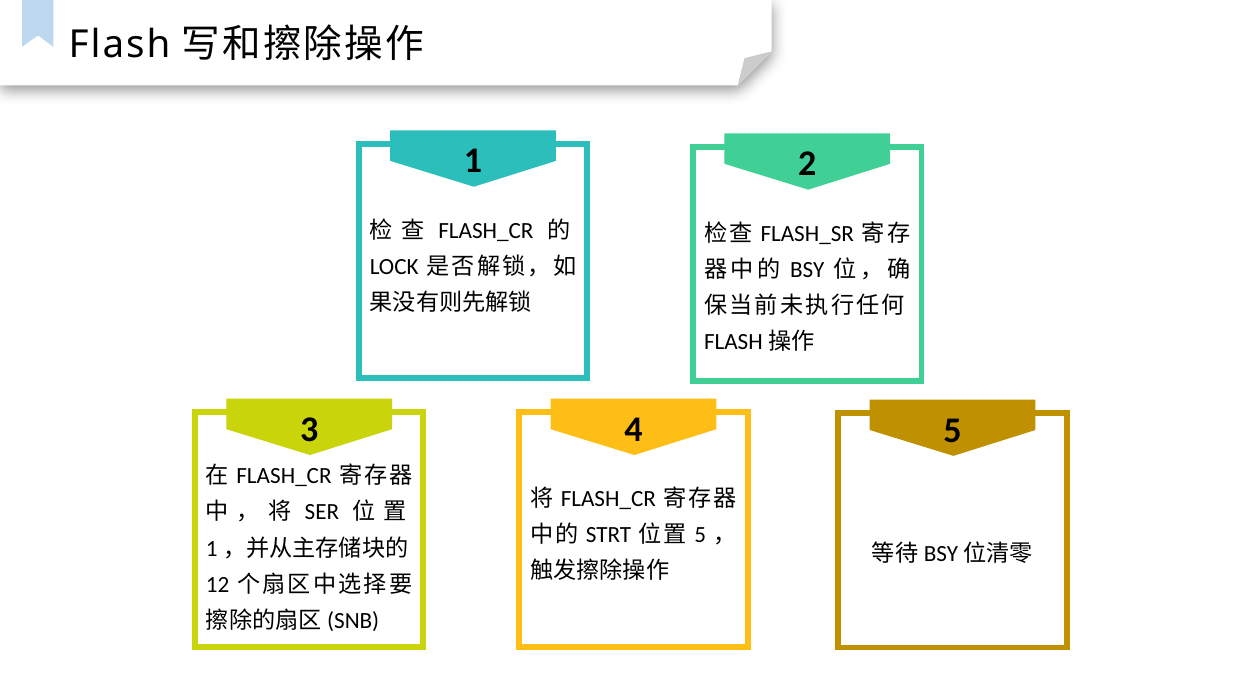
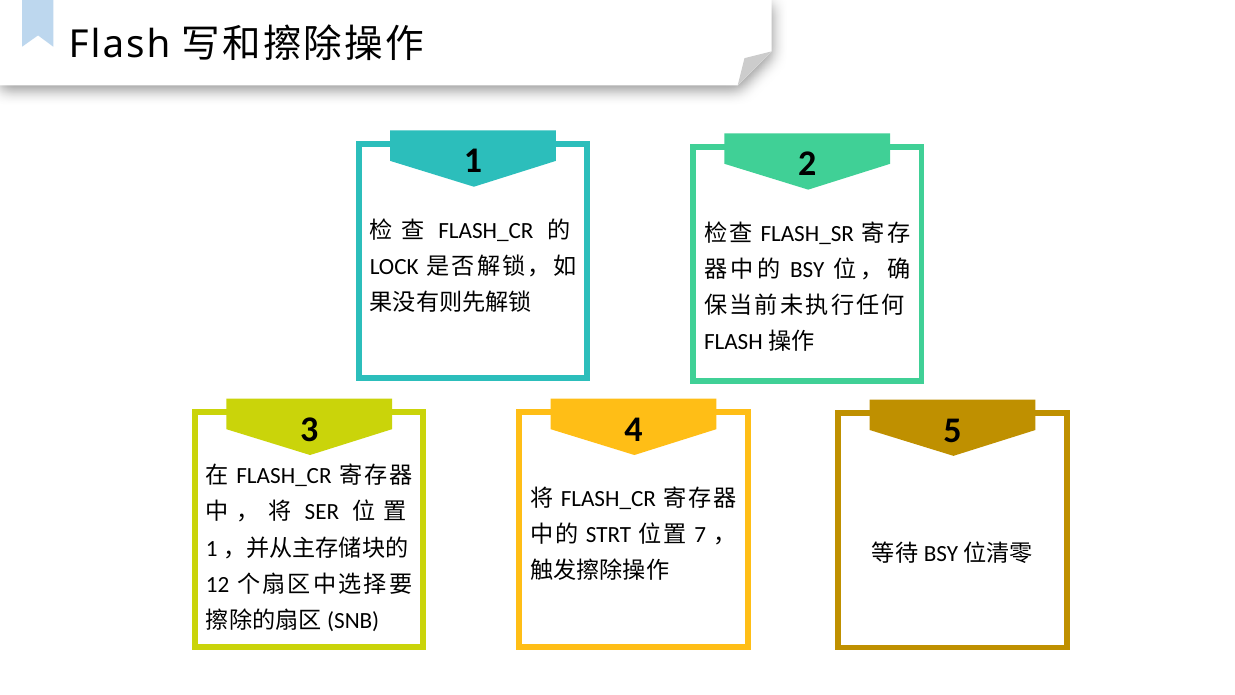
5: 5 -> 7 (700, 535)
